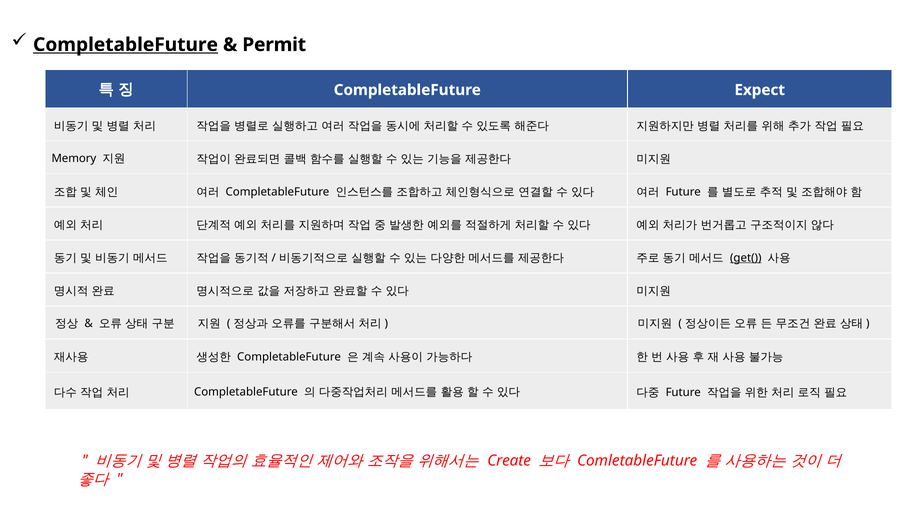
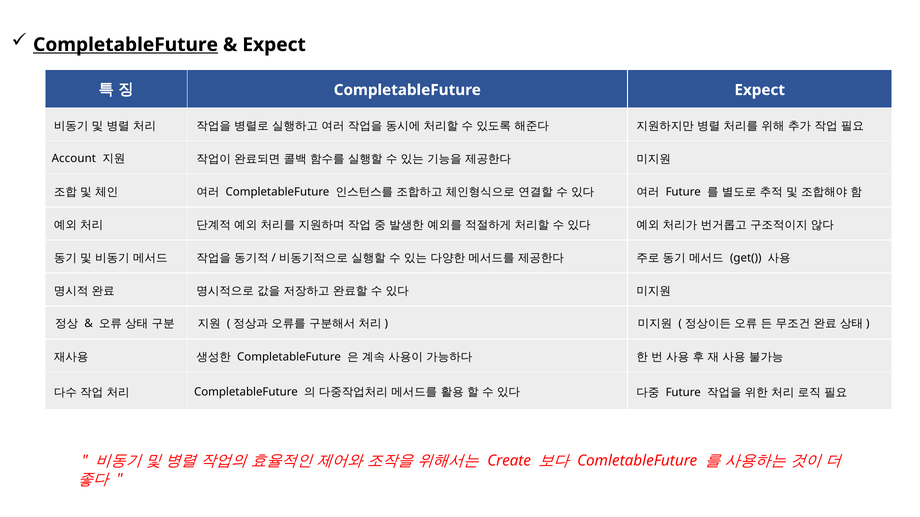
Permit: Permit -> Expect (274, 45)
Memory: Memory -> Account (74, 158)
get( underline: present -> none (746, 258)
